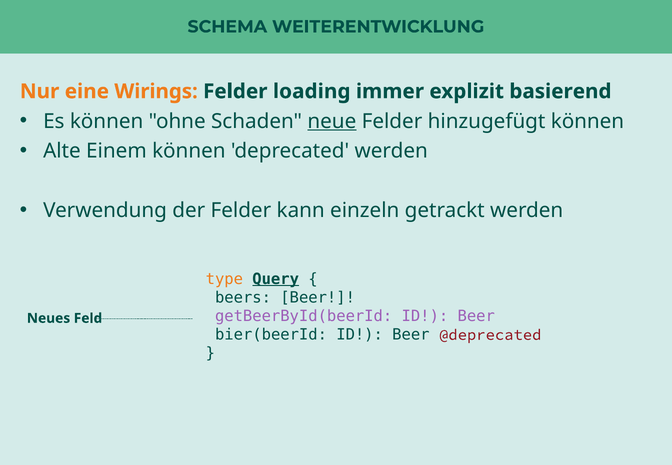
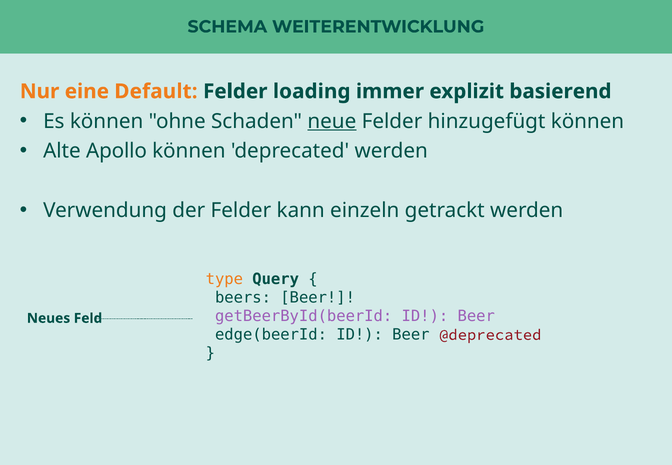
Wirings: Wirings -> Default (156, 91)
Einem: Einem -> Apollo (117, 151)
Query underline: present -> none (276, 279)
bier(beerId: bier(beerId -> edge(beerId (271, 335)
